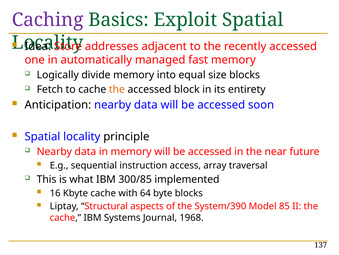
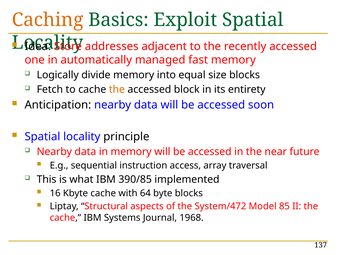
Caching colour: purple -> orange (48, 20)
300/85: 300/85 -> 390/85 (135, 179)
System/390: System/390 -> System/472 (220, 206)
